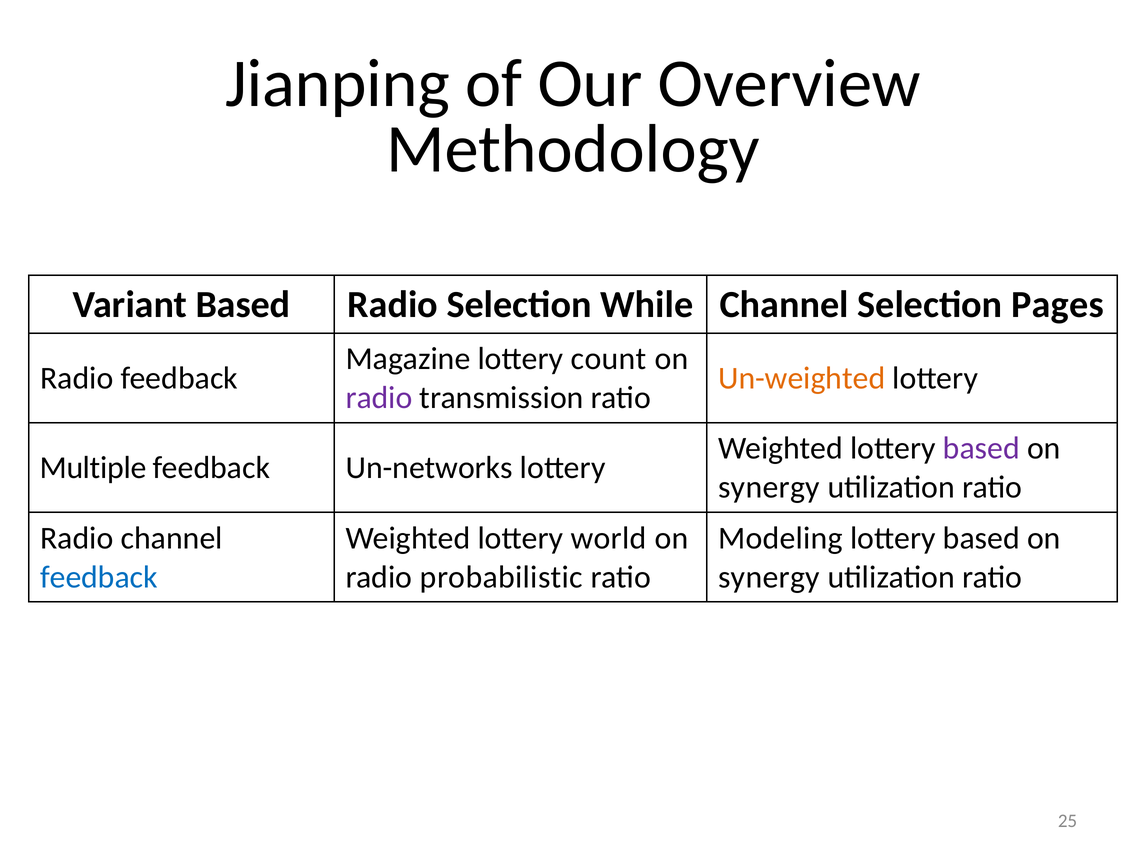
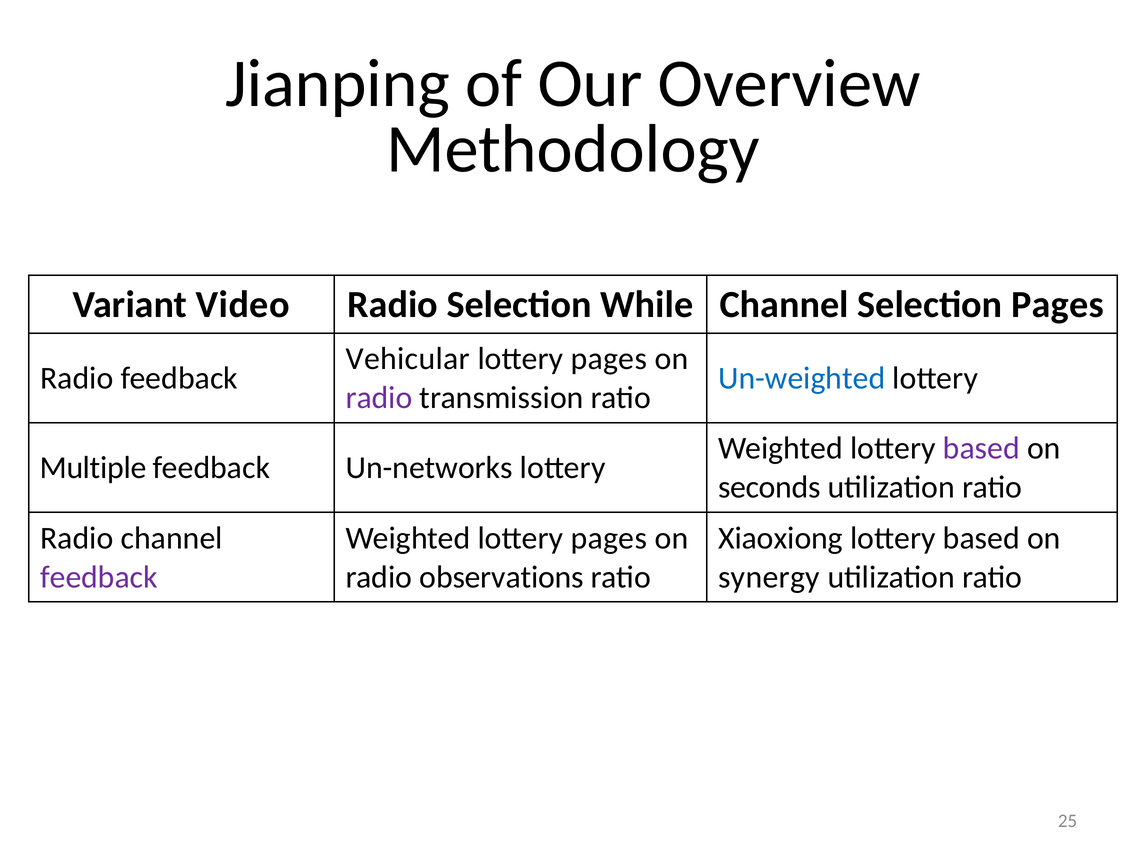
Variant Based: Based -> Video (243, 304)
Magazine: Magazine -> Vehicular (408, 359)
count: count -> pages (609, 359)
Un-weighted colour: orange -> blue (802, 378)
synergy: synergy -> seconds (769, 487)
Weighted lottery world: world -> pages (609, 538)
Modeling: Modeling -> Xiaoxiong (781, 538)
feedback colour: blue -> purple (99, 577)
probabilistic: probabilistic -> observations (502, 577)
